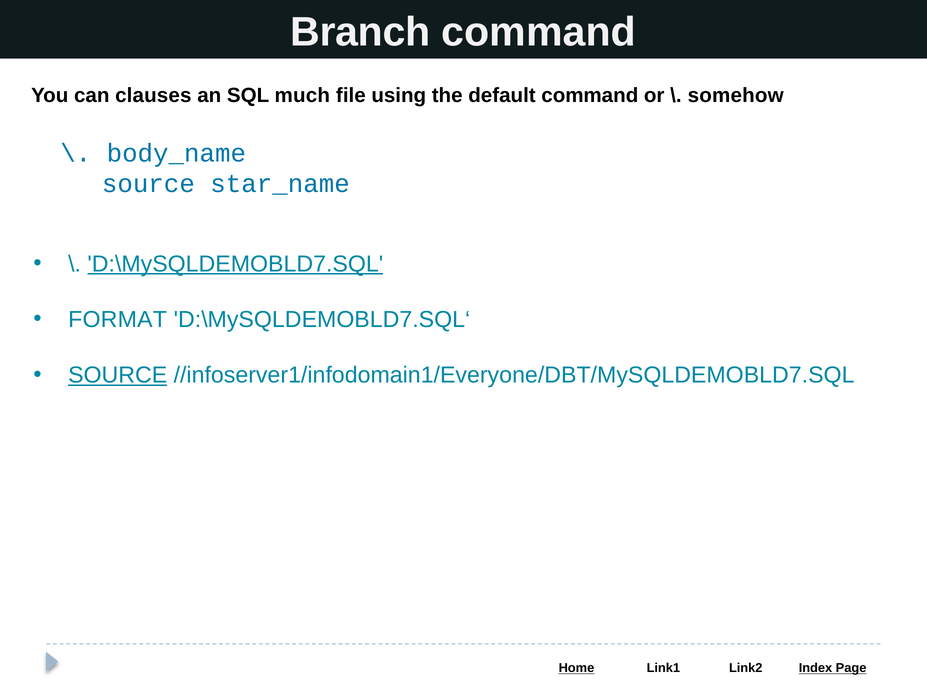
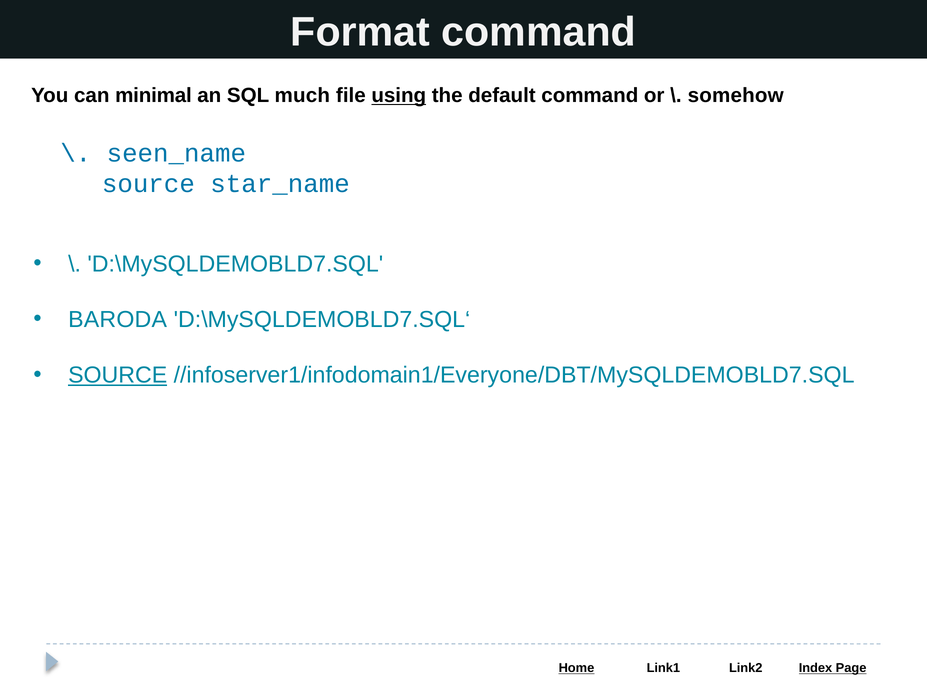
Branch: Branch -> Format (360, 32)
clauses: clauses -> minimal (153, 96)
using underline: none -> present (399, 96)
body_name: body_name -> seen_name (176, 153)
D:\MySQLDEMOBLD7.SQL underline: present -> none (235, 264)
FORMAT: FORMAT -> BARODA (118, 320)
